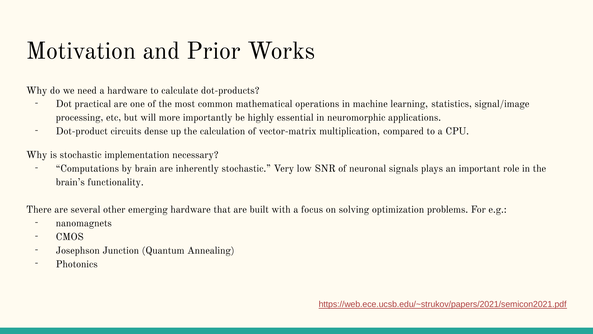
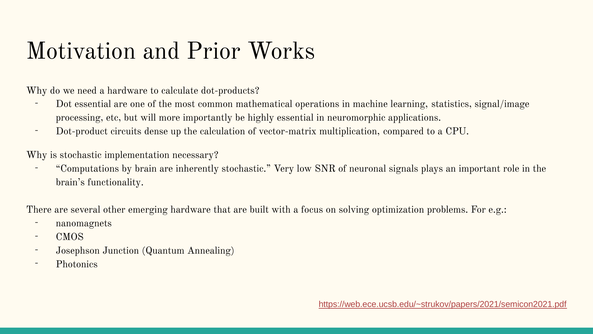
Dot practical: practical -> essential (93, 104)
